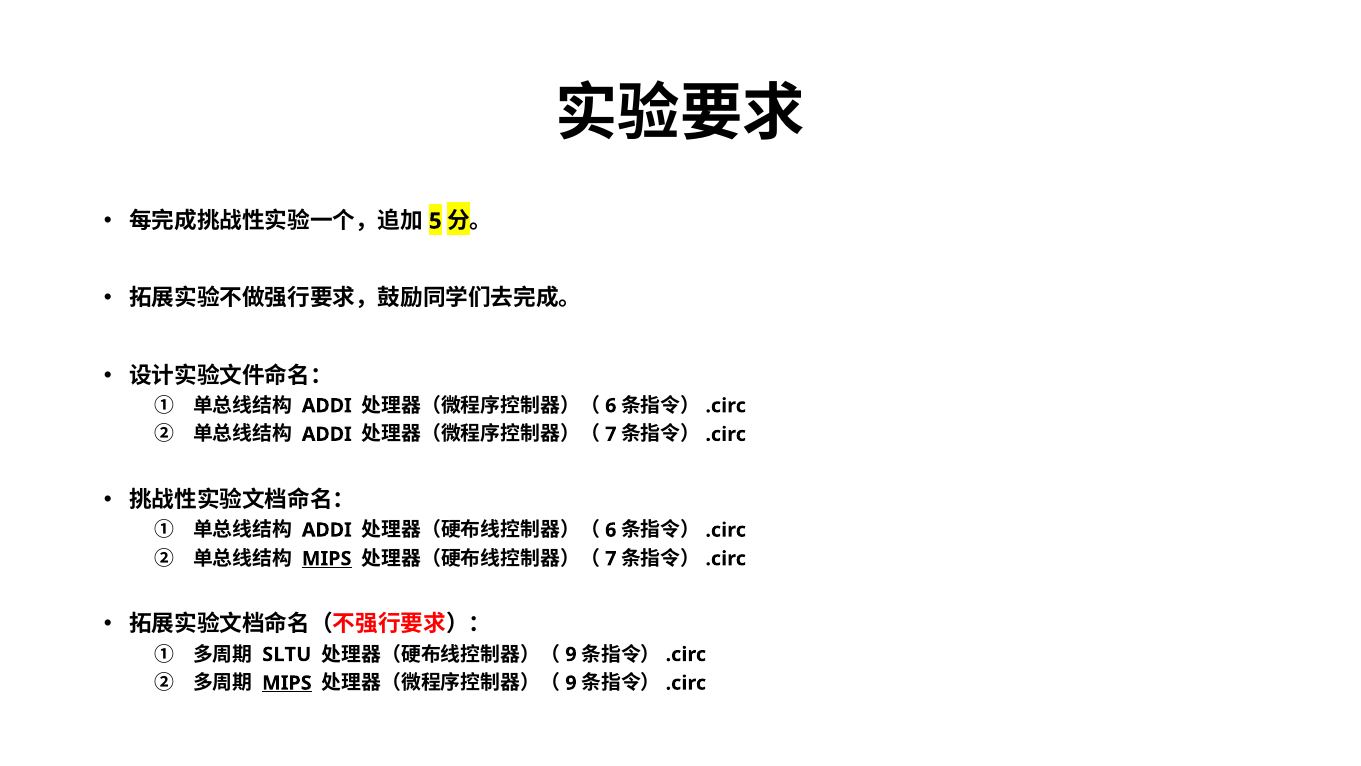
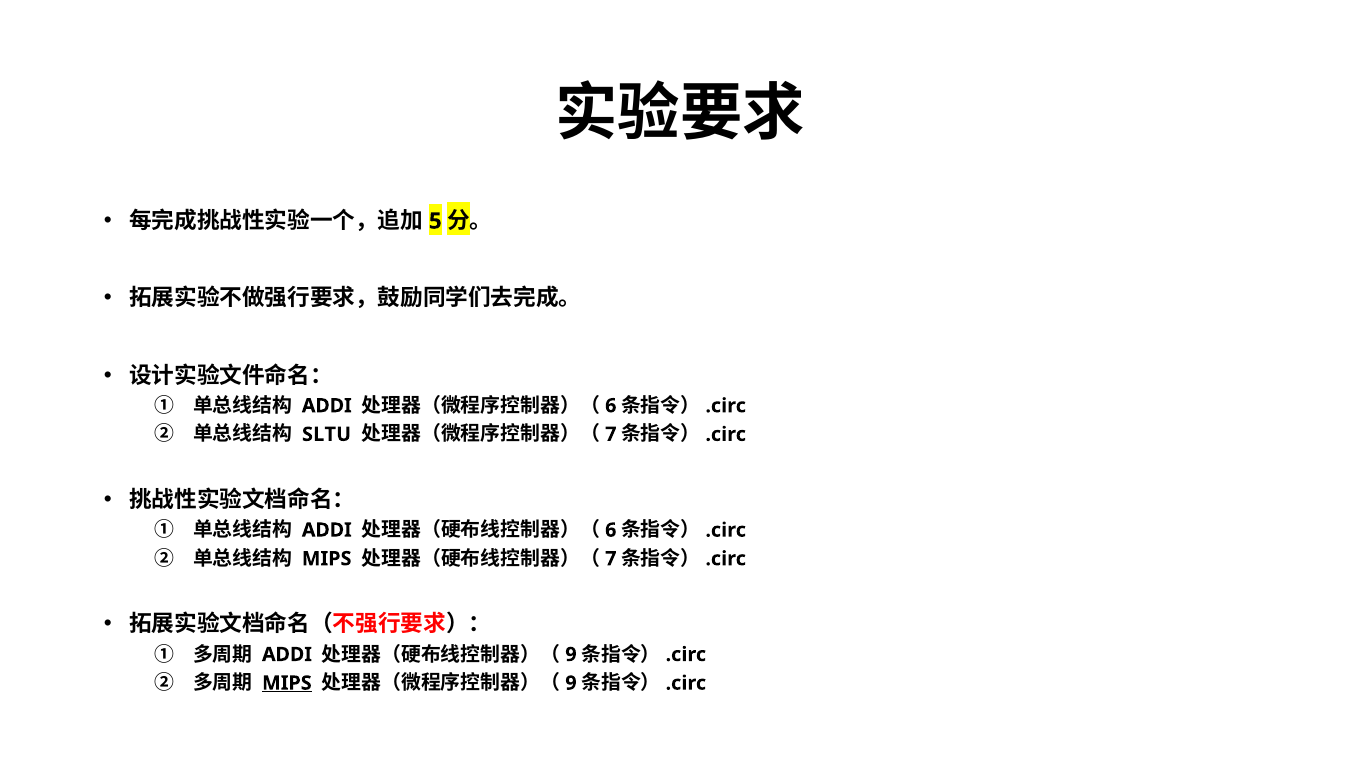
ADDI: ADDI -> SLTU (327, 434)
MIPS underline: present -> none (327, 558)
SLTU: SLTU -> ADDI (287, 654)
